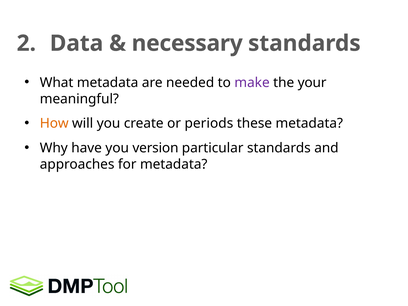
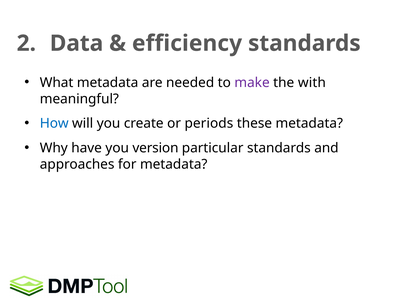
necessary: necessary -> efficiency (187, 43)
your: your -> with (312, 83)
How colour: orange -> blue (54, 123)
